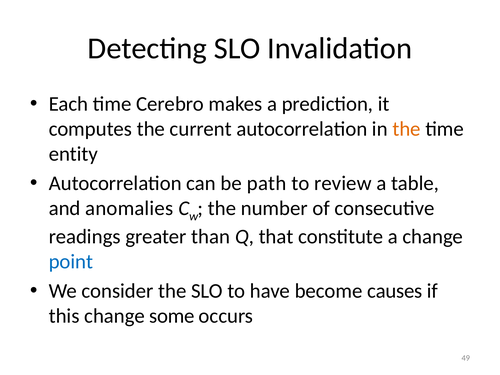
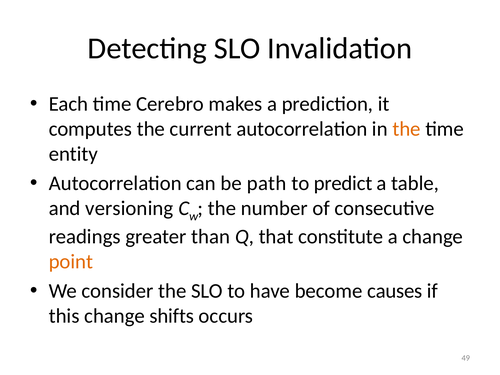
review: review -> predict (343, 183)
anomalies: anomalies -> versioning (129, 208)
point colour: blue -> orange (71, 262)
some: some -> shifts (172, 316)
